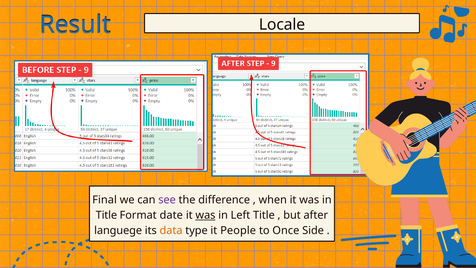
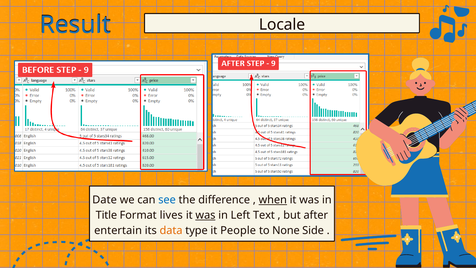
Final: Final -> Date (105, 200)
see colour: purple -> blue (167, 200)
when underline: none -> present (273, 200)
date: date -> lives (171, 215)
Left Title: Title -> Text (264, 215)
languege: languege -> entertain (118, 230)
Once: Once -> None (286, 230)
